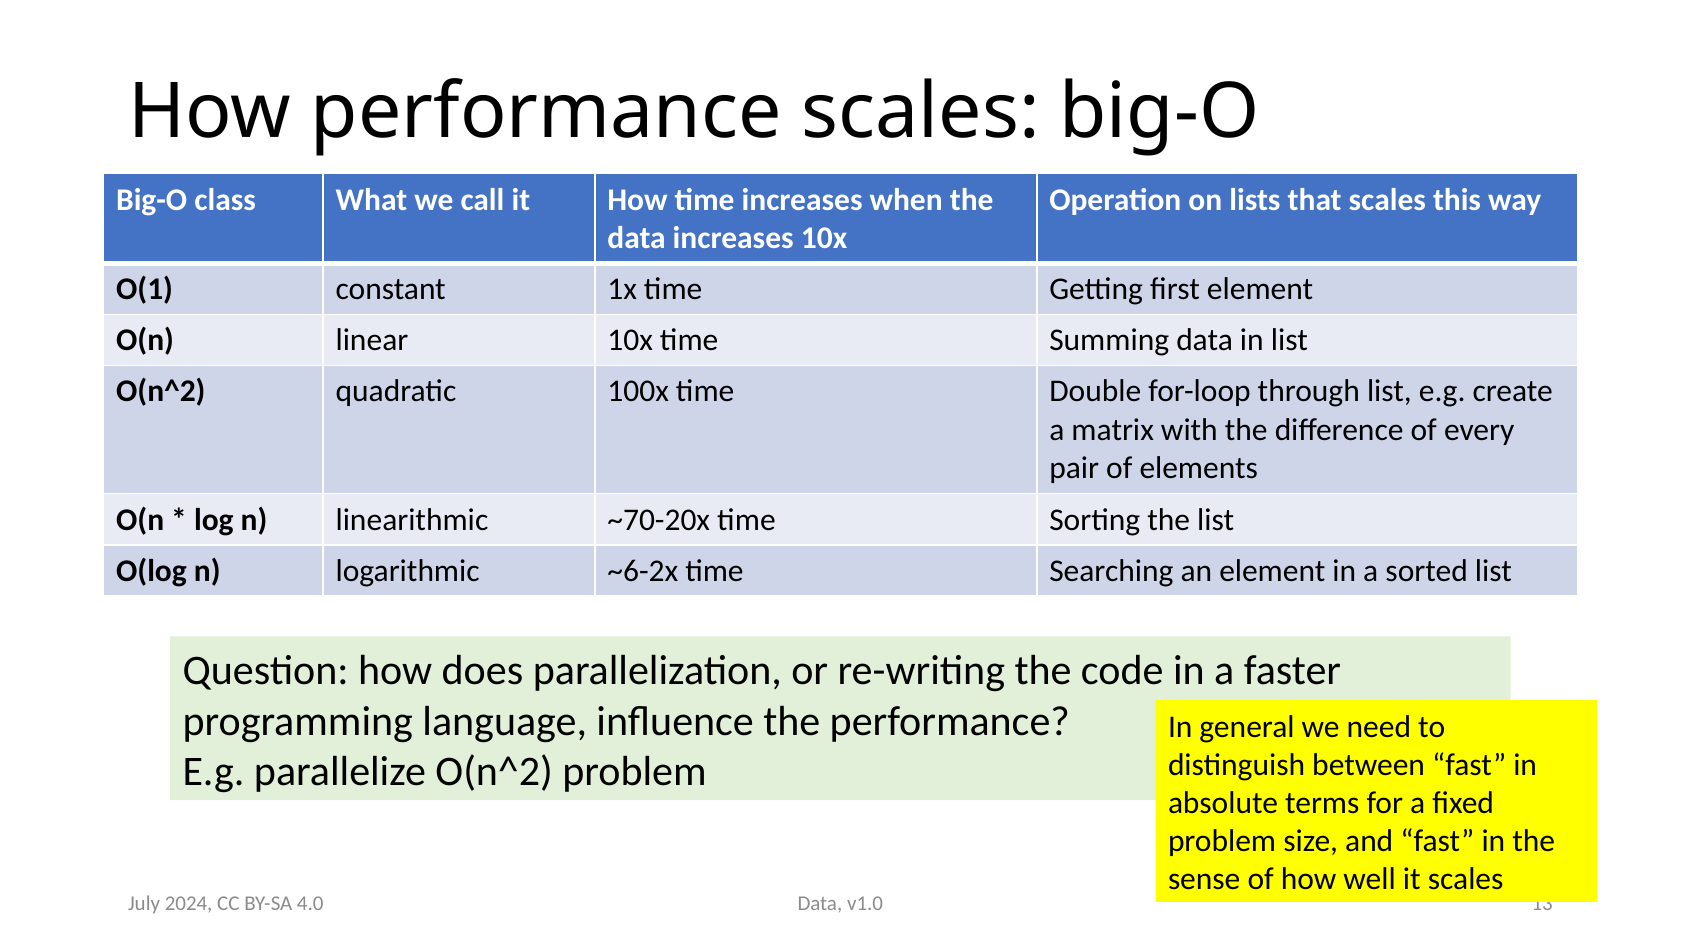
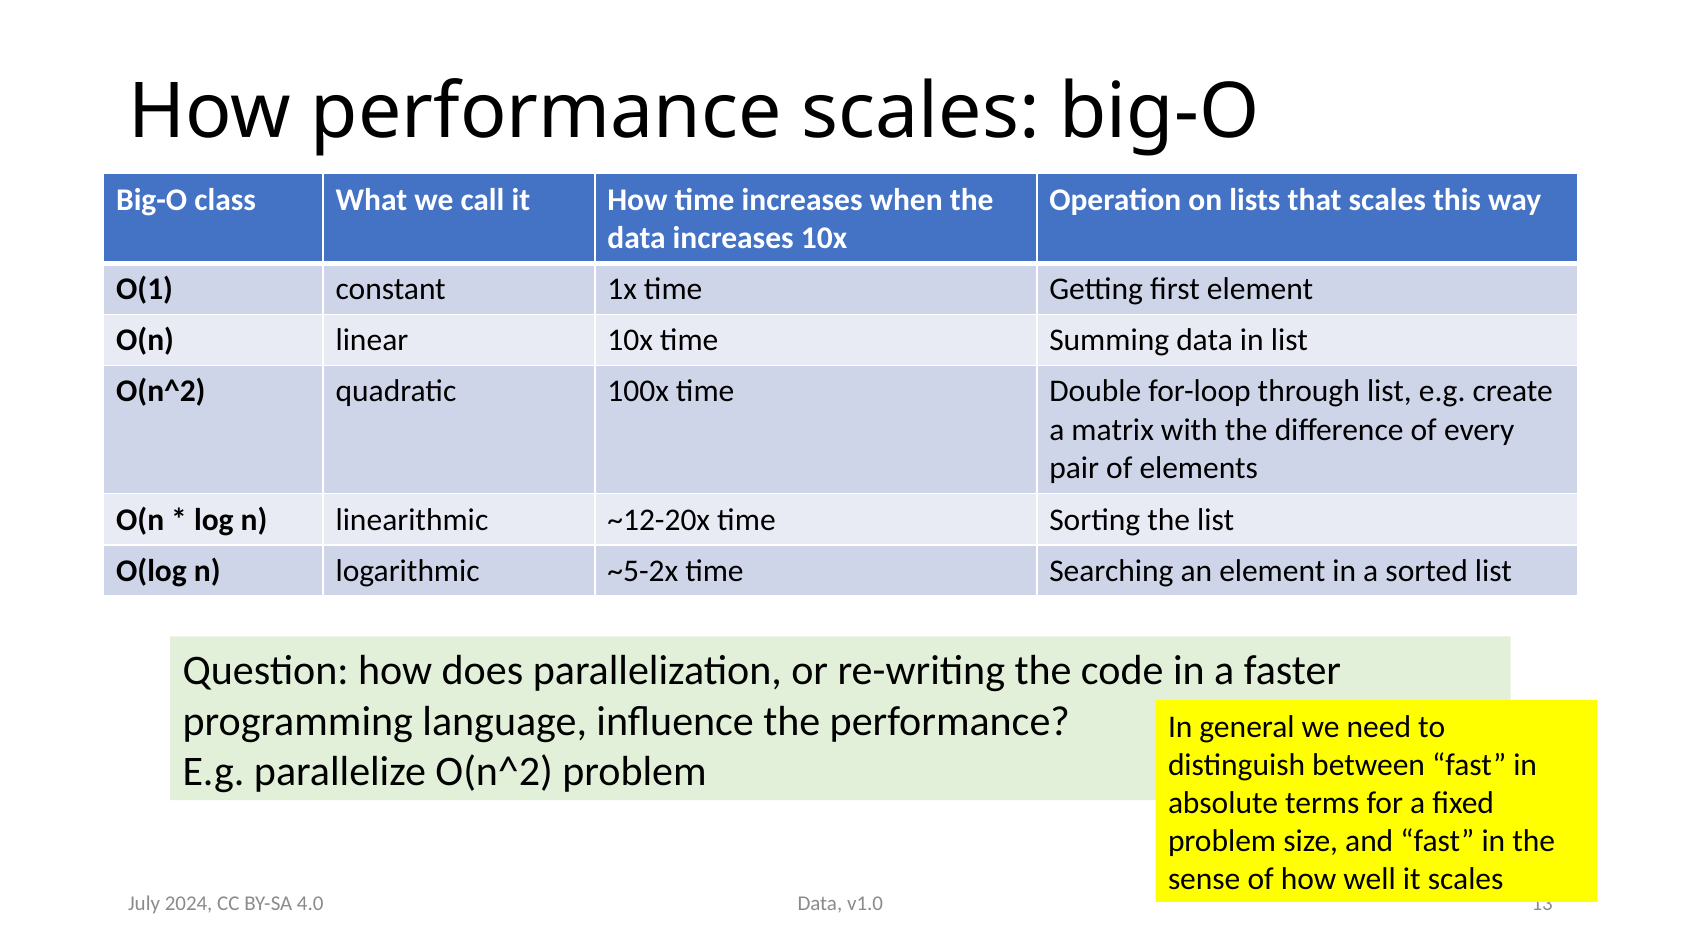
~70-20x: ~70-20x -> ~12-20x (659, 519)
~6-2x: ~6-2x -> ~5-2x (643, 571)
